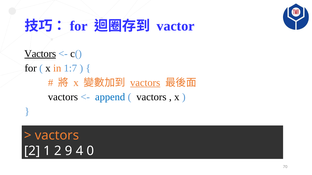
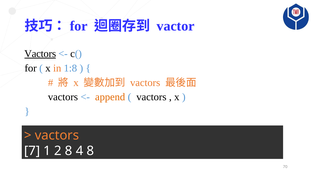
1:7: 1:7 -> 1:8 (70, 68)
vactors underline: present -> none (145, 83)
append colour: blue -> orange (110, 97)
2: 2 -> 7 (32, 151)
2 9: 9 -> 8 (69, 151)
4 0: 0 -> 8 (90, 151)
